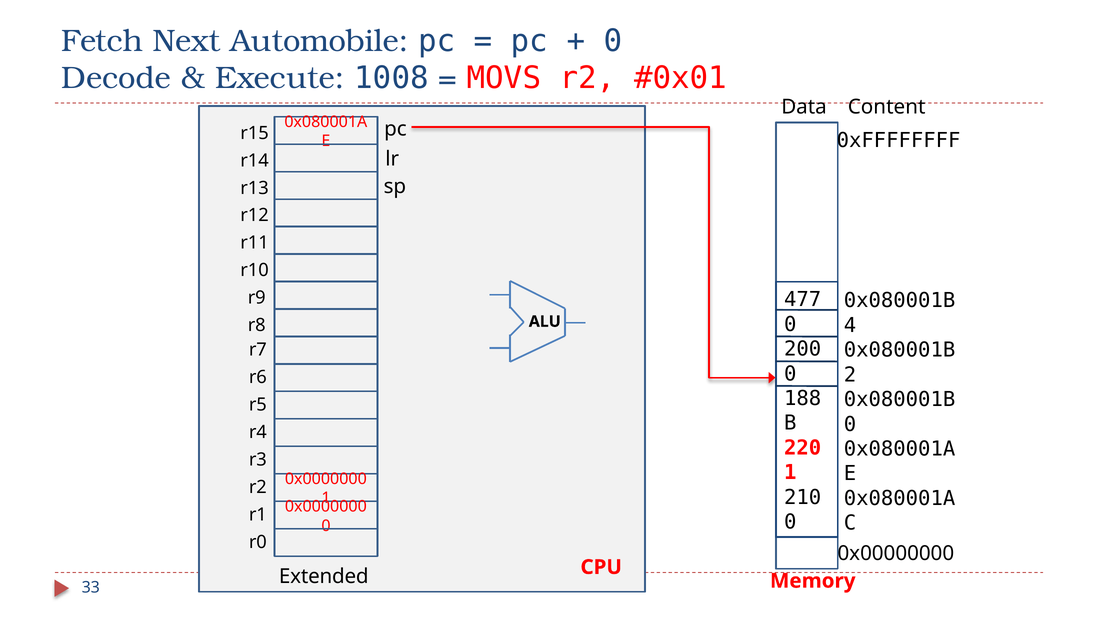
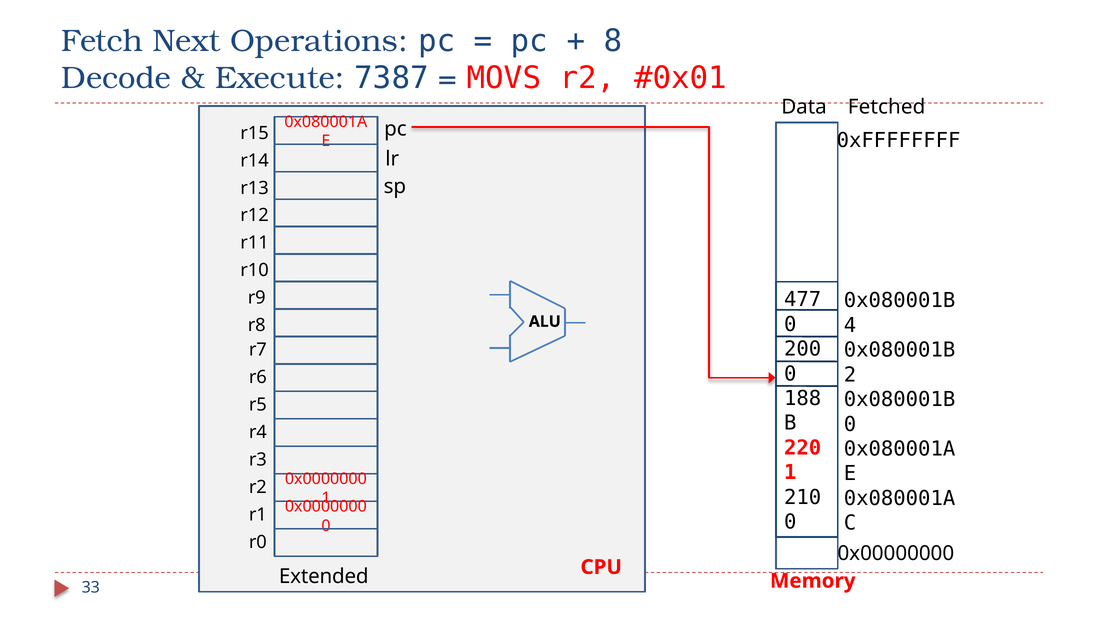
Automobile: Automobile -> Operations (319, 41)
0: 0 -> 8 (613, 41)
1008: 1008 -> 7387 (392, 78)
Content: Content -> Fetched (887, 107)
